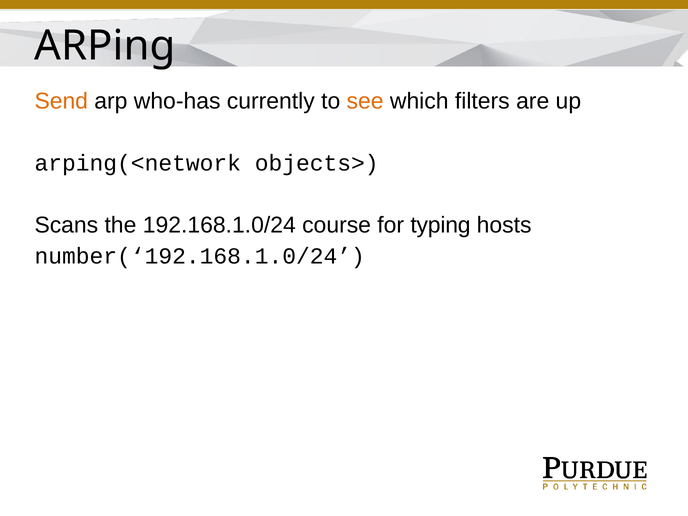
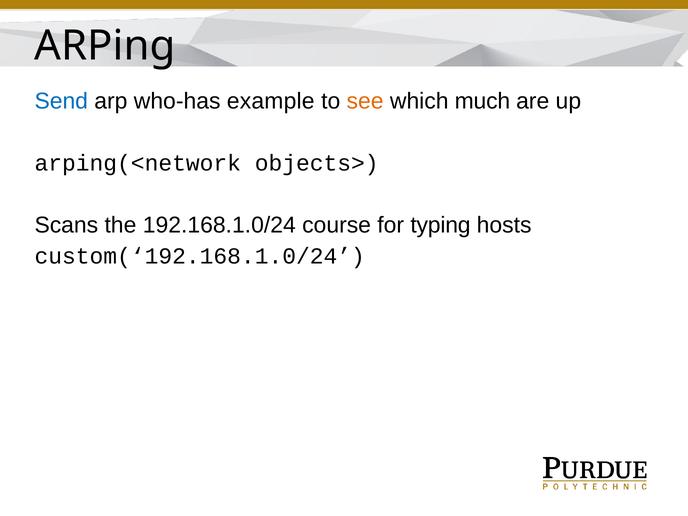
Send colour: orange -> blue (61, 101)
currently: currently -> example (271, 101)
filters: filters -> much (482, 101)
number(‘192.168.1.0/24: number(‘192.168.1.0/24 -> custom(‘192.168.1.0/24 (200, 256)
